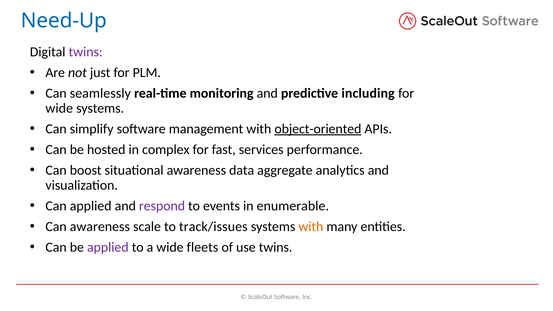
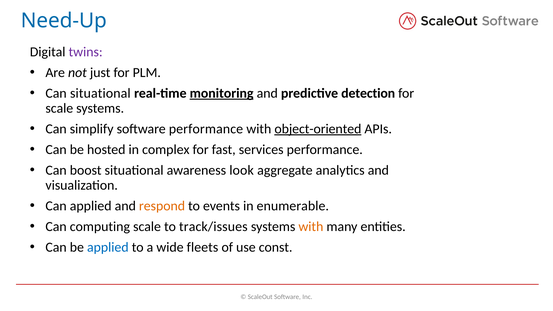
Can seamlessly: seamlessly -> situational (100, 93)
monitoring underline: none -> present (222, 93)
including: including -> detection (368, 93)
wide: wide -> scale (59, 108)
software management: management -> performance (206, 129)
data: data -> look (242, 170)
respond colour: purple -> orange (162, 206)
Can awareness: awareness -> computing (100, 227)
applied colour: purple -> blue (108, 247)
use twins: twins -> const (276, 247)
